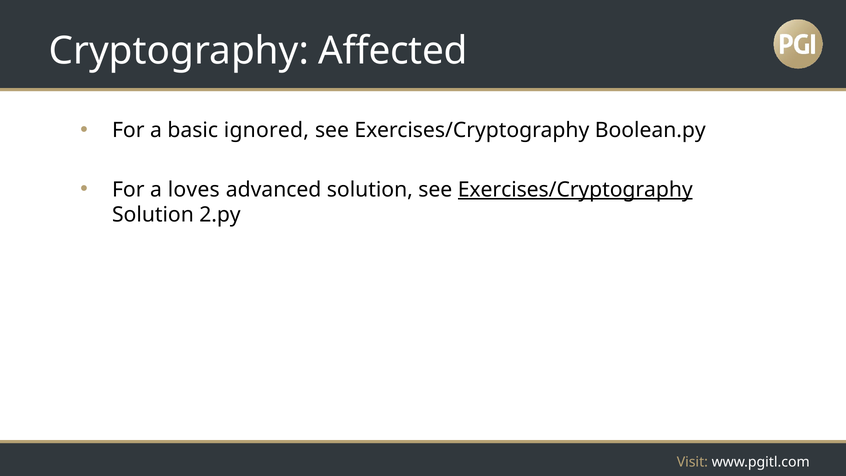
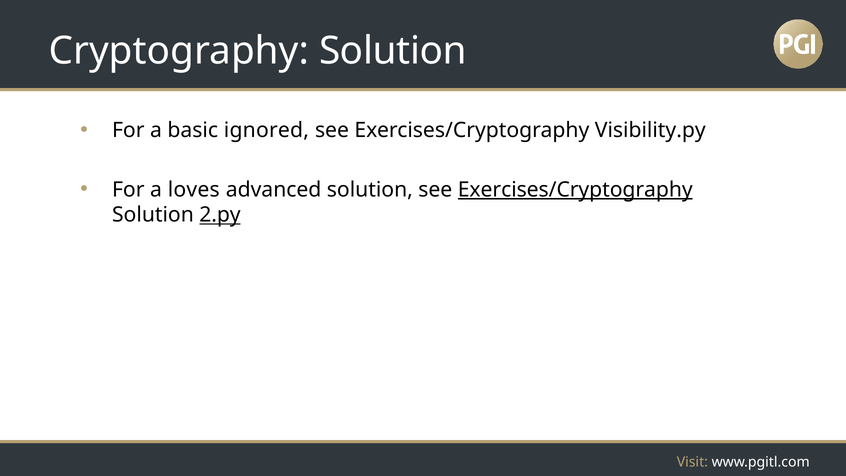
Cryptography Affected: Affected -> Solution (393, 51)
Boolean.py: Boolean.py -> Visibility.py (650, 130)
2.py underline: none -> present (220, 215)
